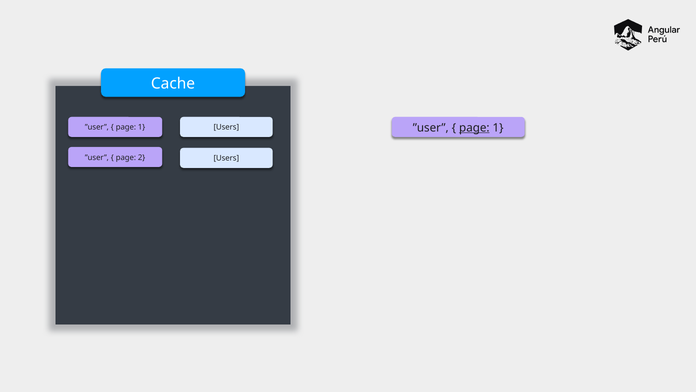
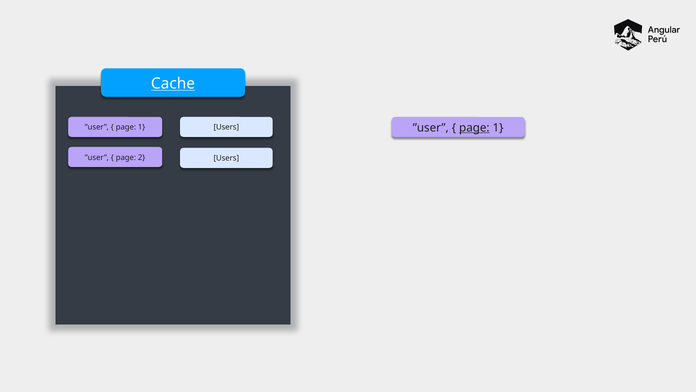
Cache underline: none -> present (173, 84)
